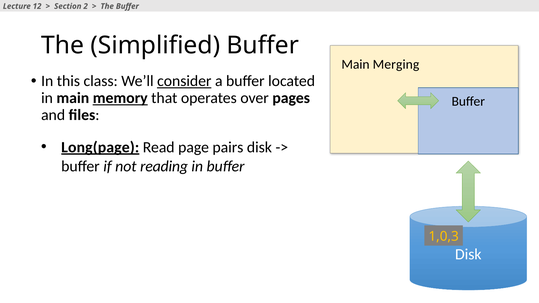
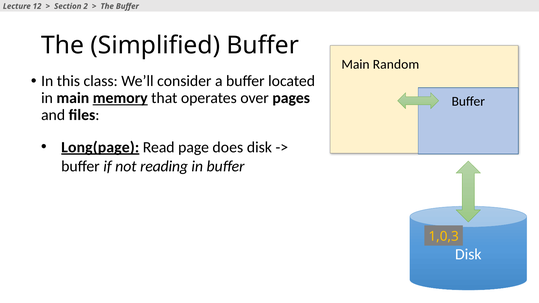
Merging: Merging -> Random (396, 65)
consider underline: present -> none (184, 81)
pairs: pairs -> does (228, 147)
